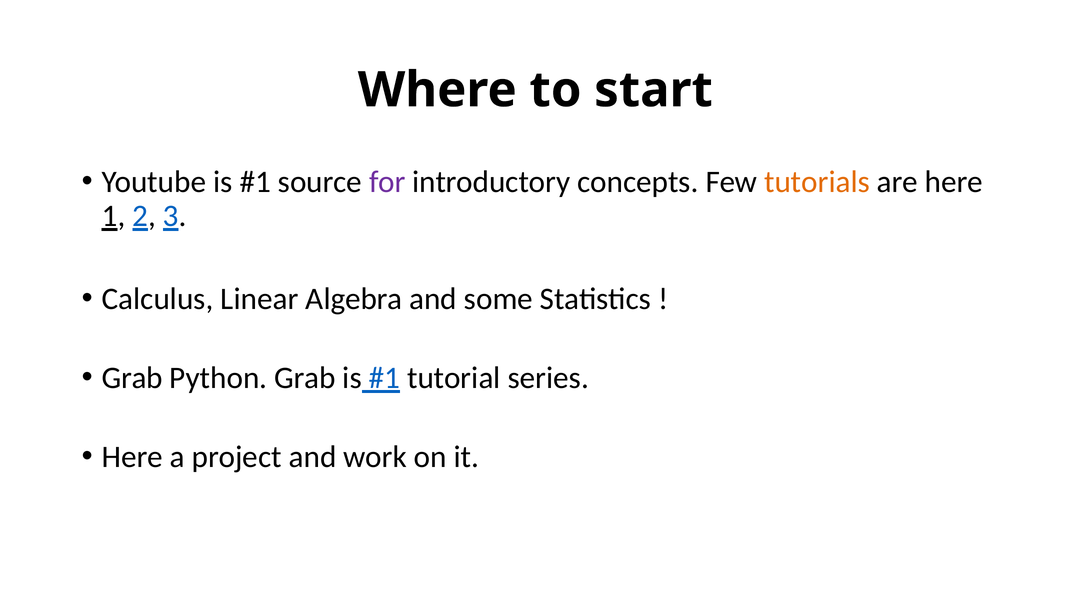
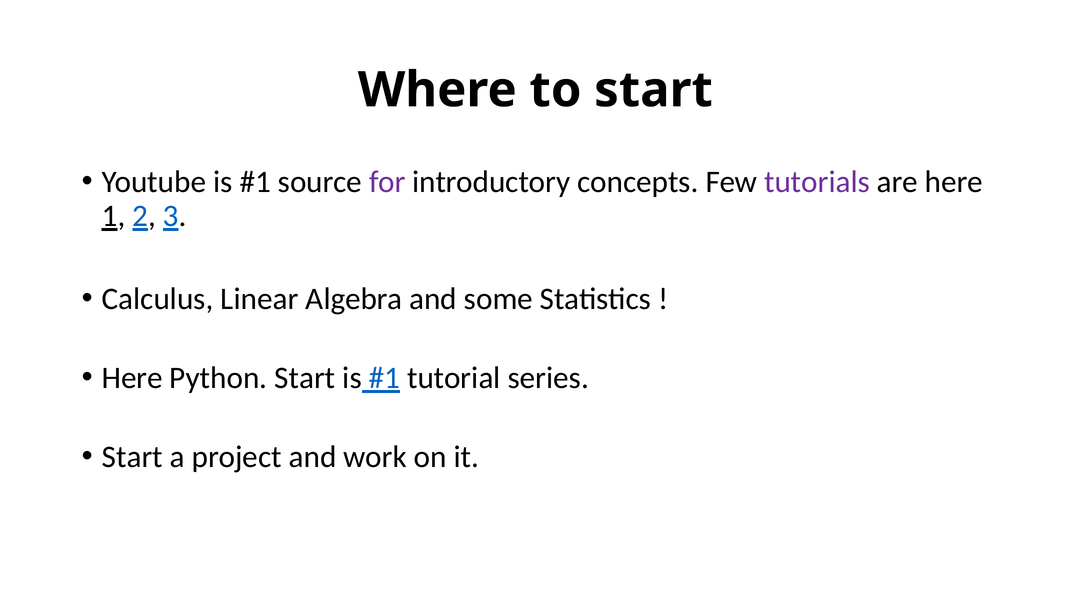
tutorials colour: orange -> purple (817, 182)
Grab: Grab -> Here (132, 378)
Python Grab: Grab -> Start (305, 378)
Here: Here -> Start (132, 456)
